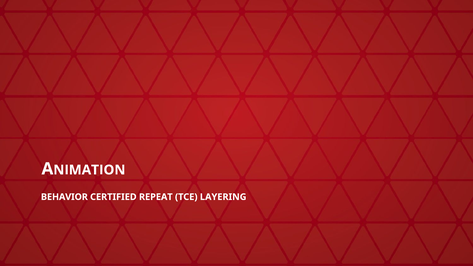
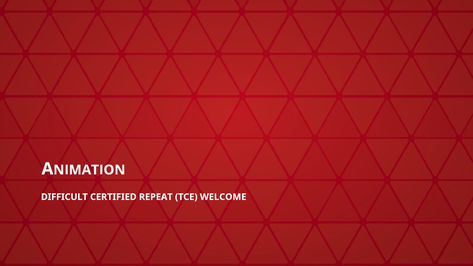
BEHAVIOR: BEHAVIOR -> DIFFICULT (64, 197)
LAYERING: LAYERING -> WELCOME (223, 197)
